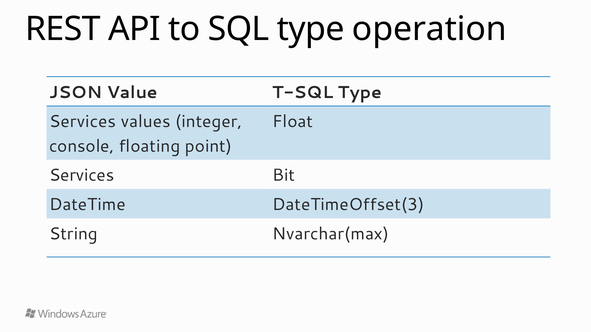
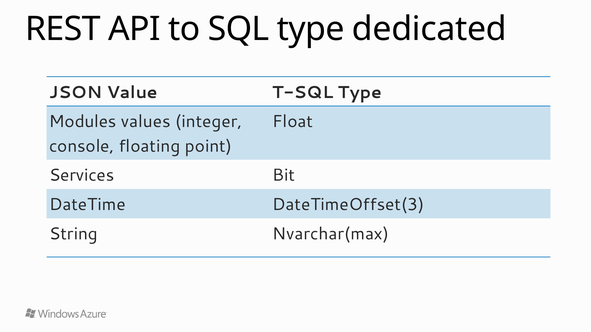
operation: operation -> dedicated (429, 29)
Services: Services -> Modules (83, 122)
